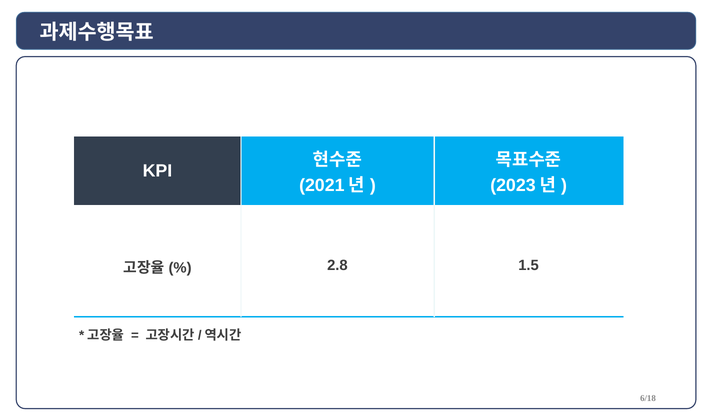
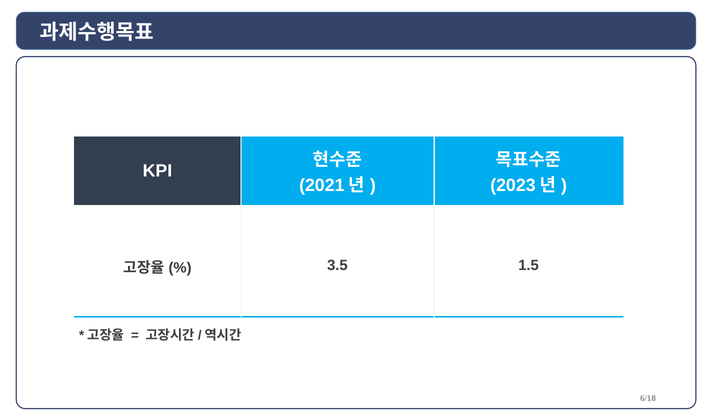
2.8: 2.8 -> 3.5 (337, 265)
